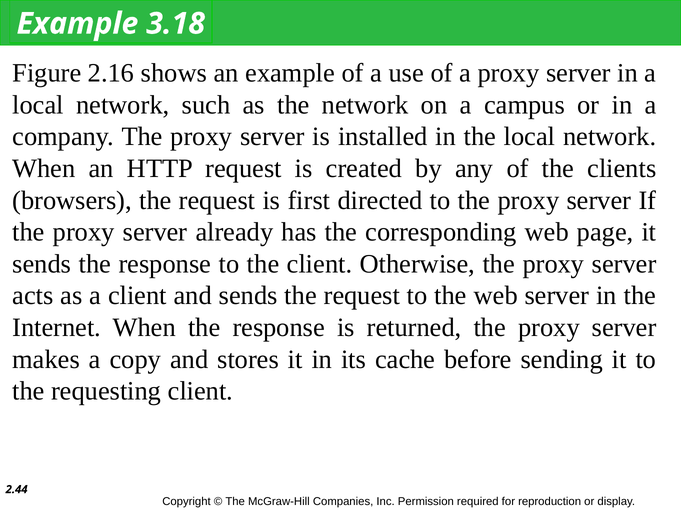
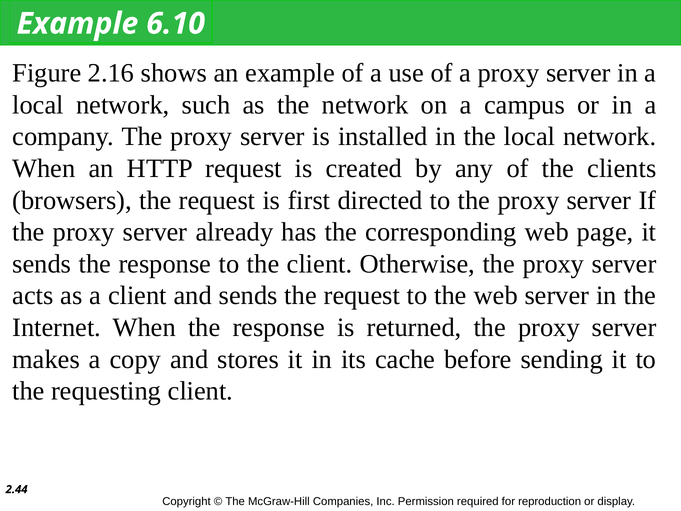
3.18: 3.18 -> 6.10 (176, 24)
